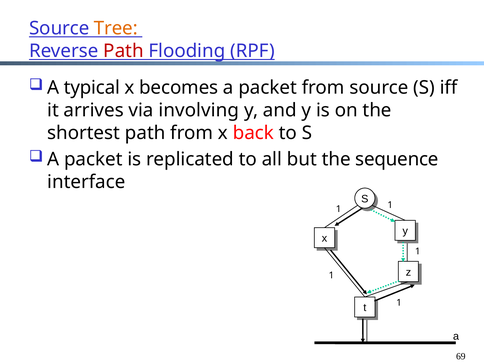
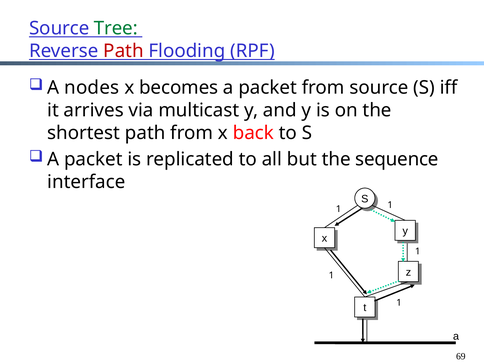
Tree colour: orange -> green (116, 28)
typical: typical -> nodes (92, 88)
involving: involving -> multicast (199, 110)
